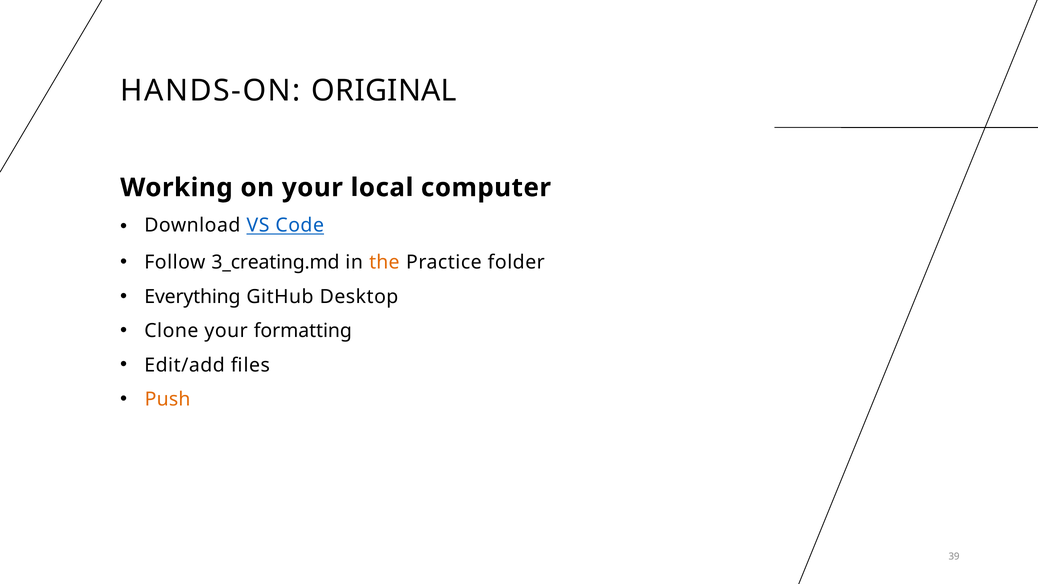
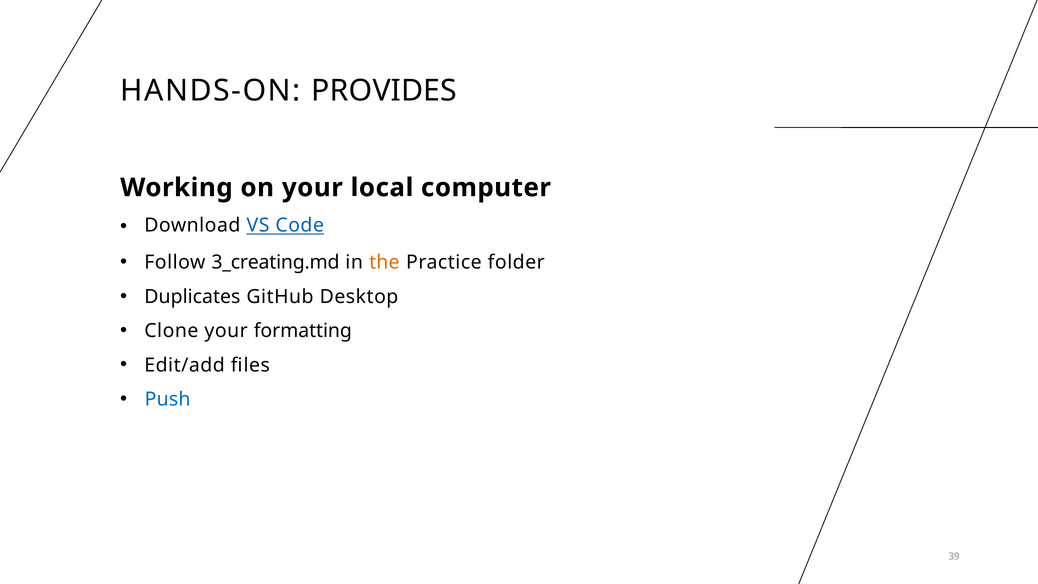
ORIGINAL: ORIGINAL -> PROVIDES (384, 91)
Everything: Everything -> Duplicates (192, 297)
Push colour: orange -> blue (168, 399)
